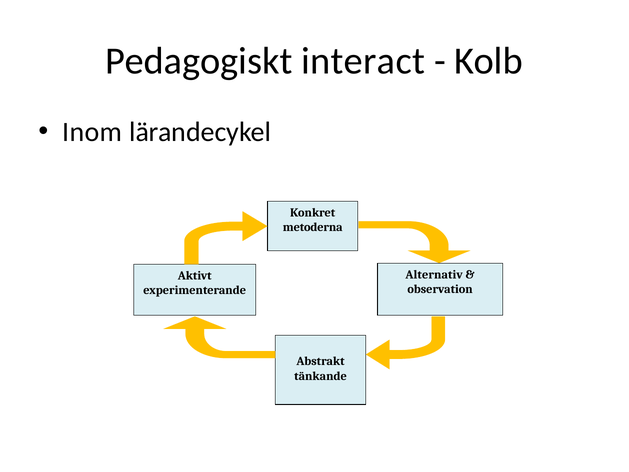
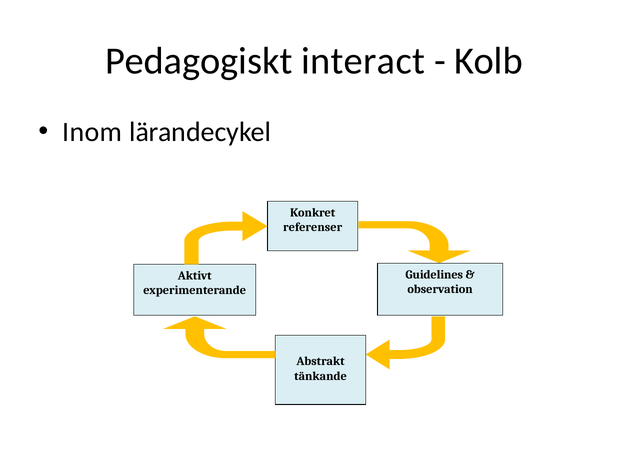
metoderna: metoderna -> referenser (313, 227)
Alternativ: Alternativ -> Guidelines (434, 274)
